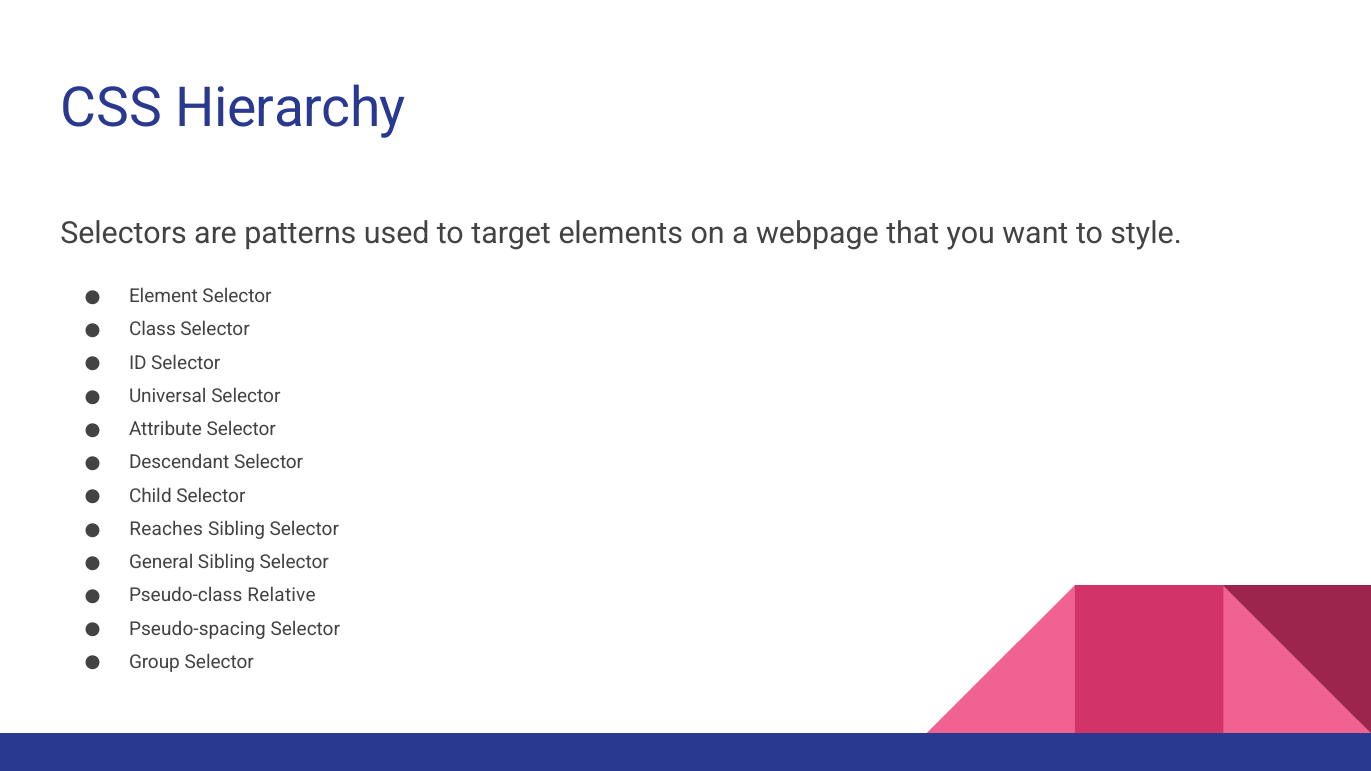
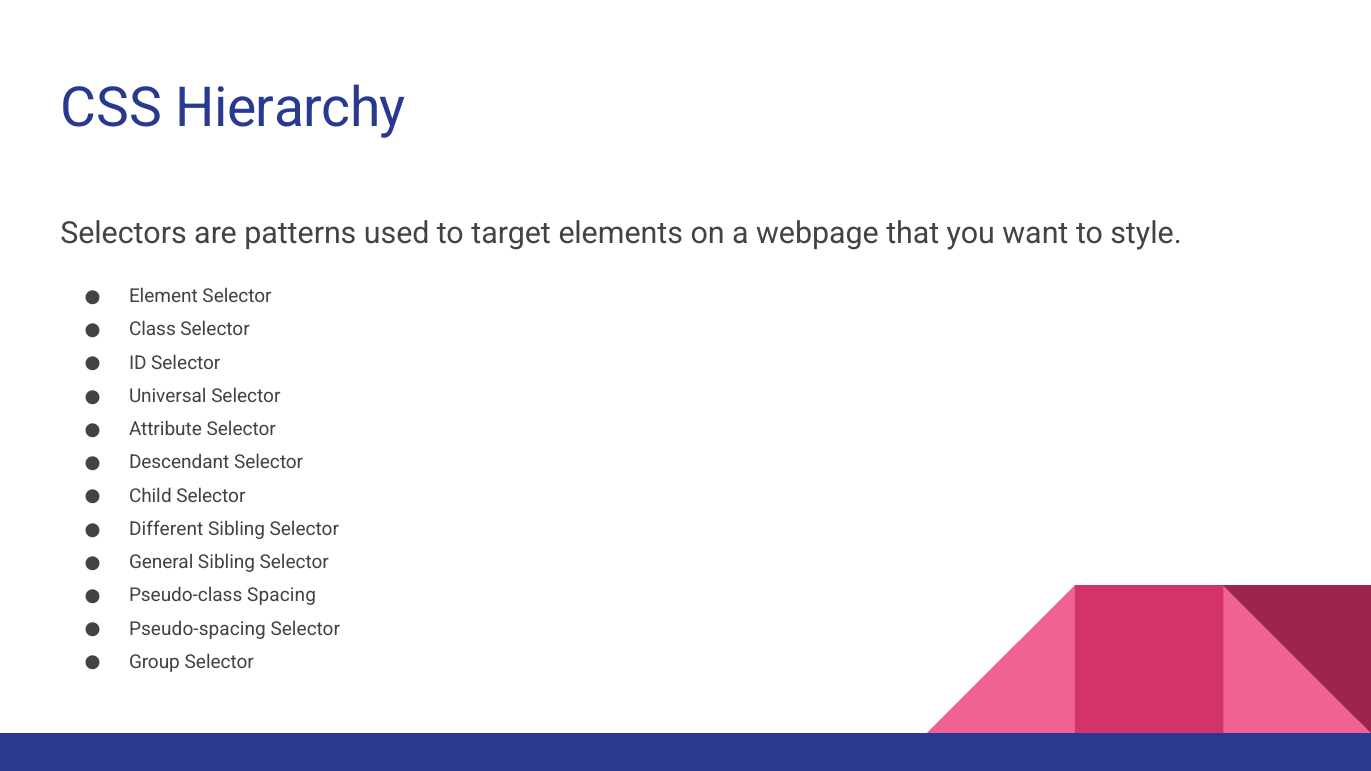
Reaches: Reaches -> Different (166, 529)
Relative: Relative -> Spacing (282, 596)
